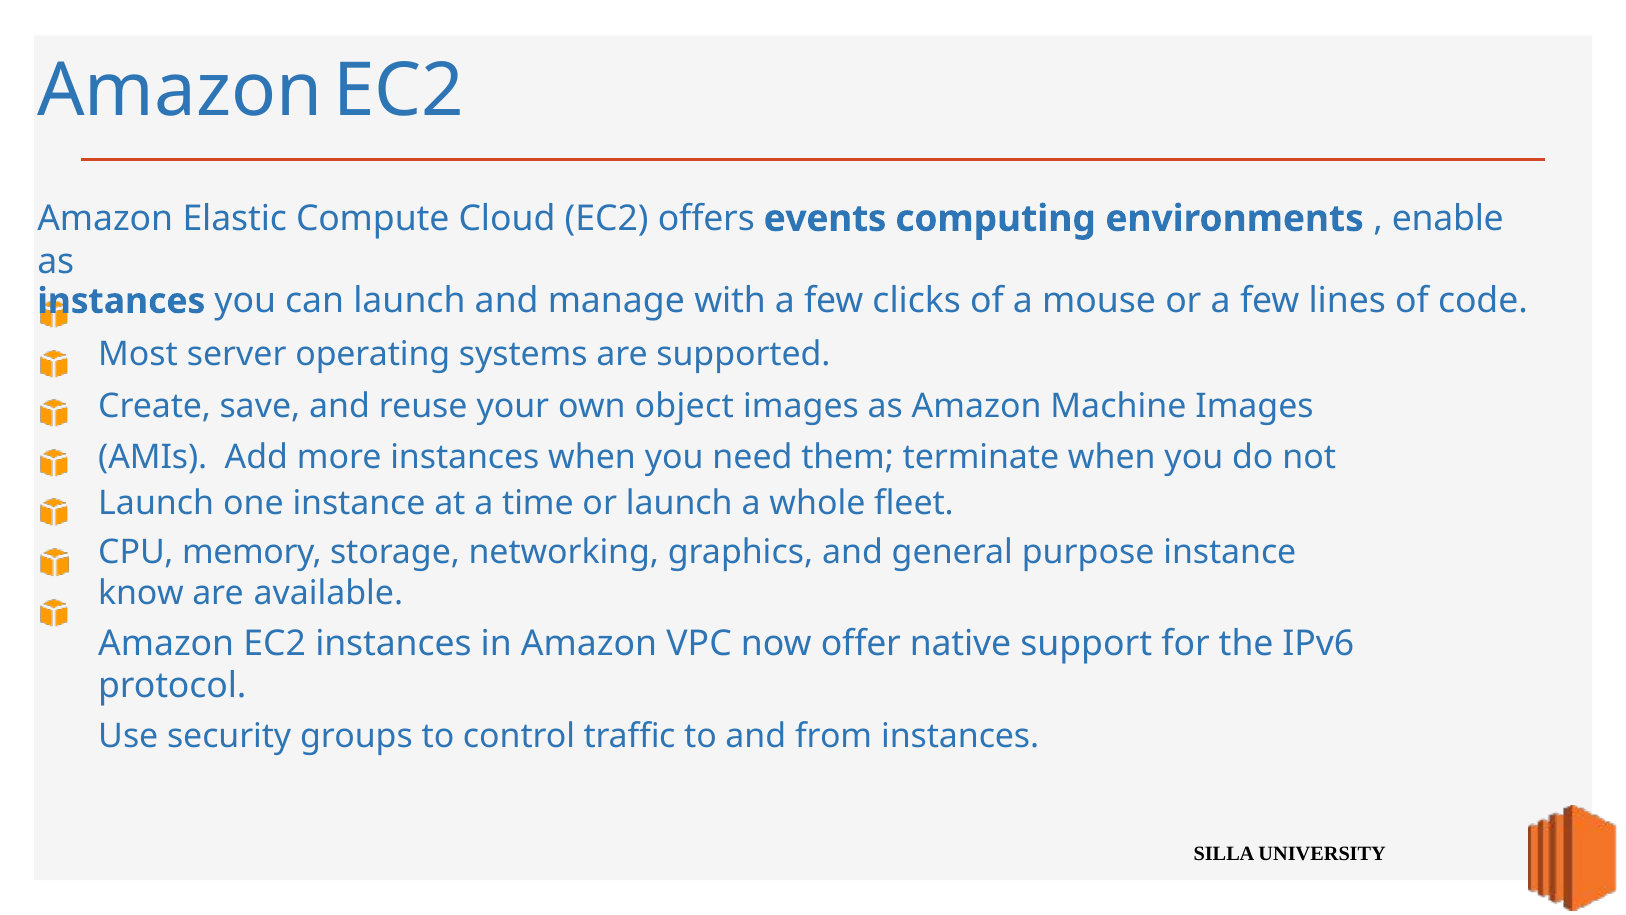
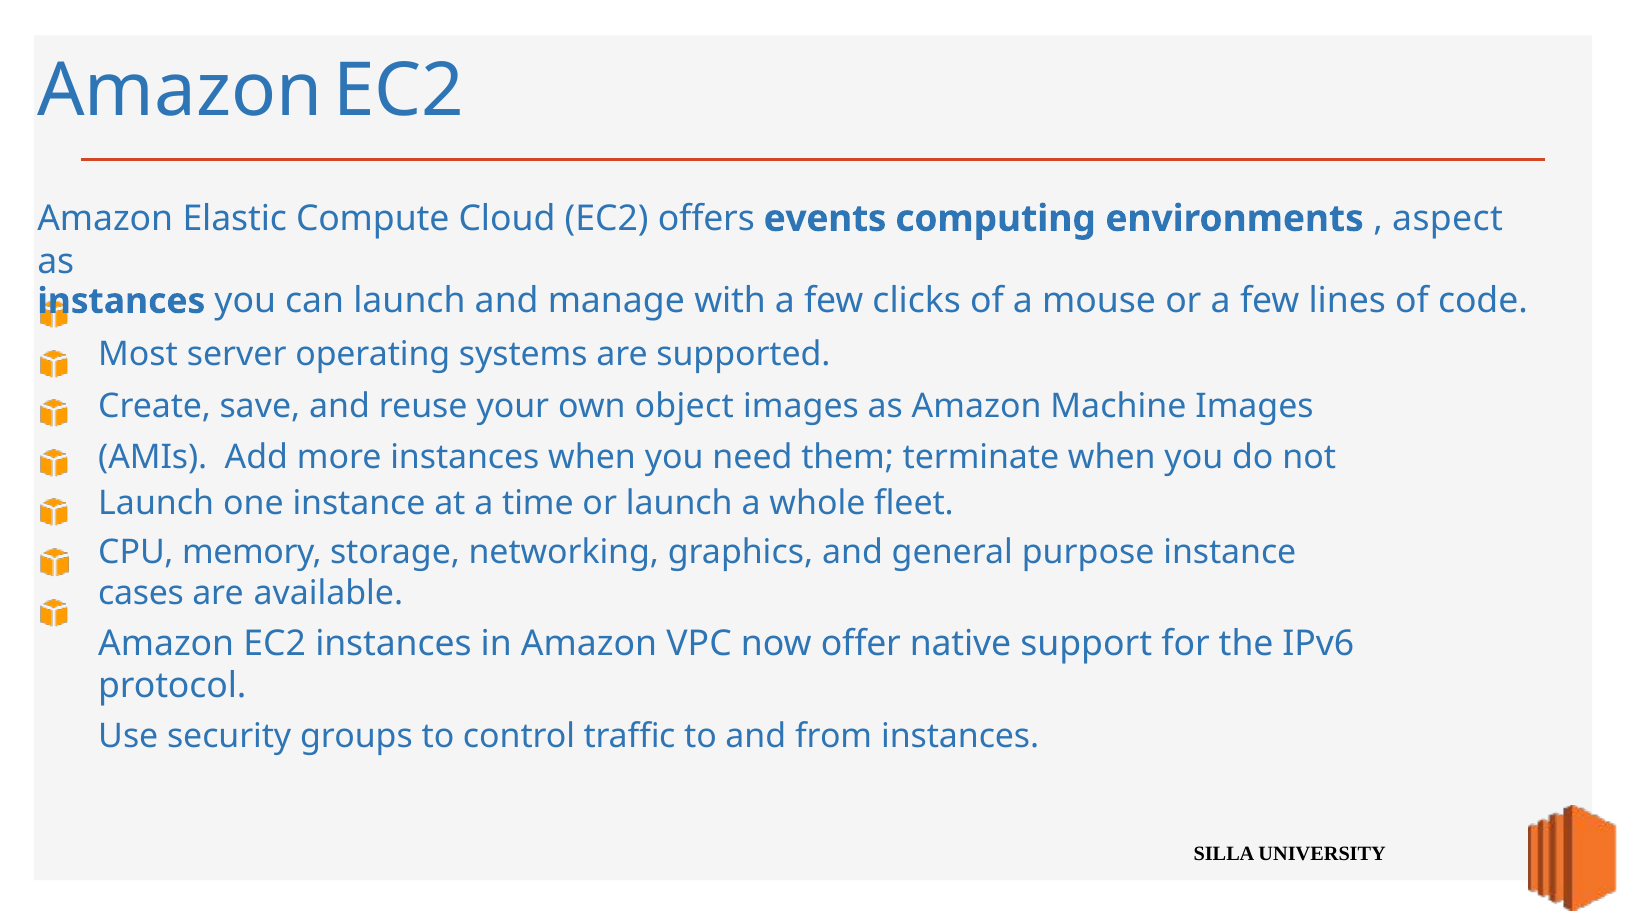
enable: enable -> aspect (1448, 219)
know: know -> cases (141, 593)
